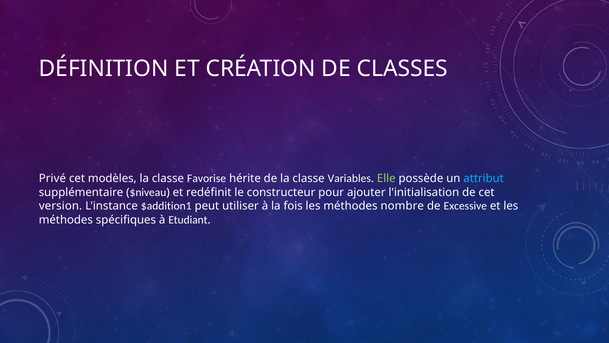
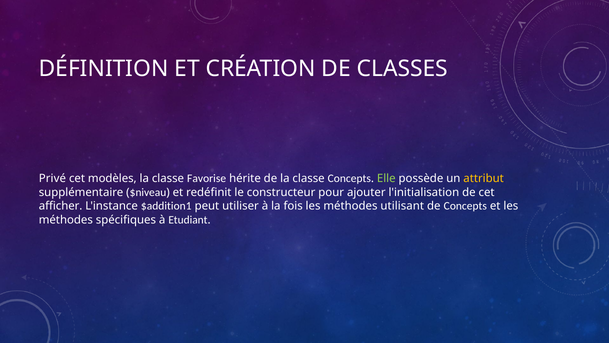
classe Variables: Variables -> Concepts (349, 178)
attribut colour: light blue -> yellow (484, 178)
version: version -> afficher (61, 206)
nombre: nombre -> utilisant (402, 206)
de Excessive: Excessive -> Concepts (465, 206)
